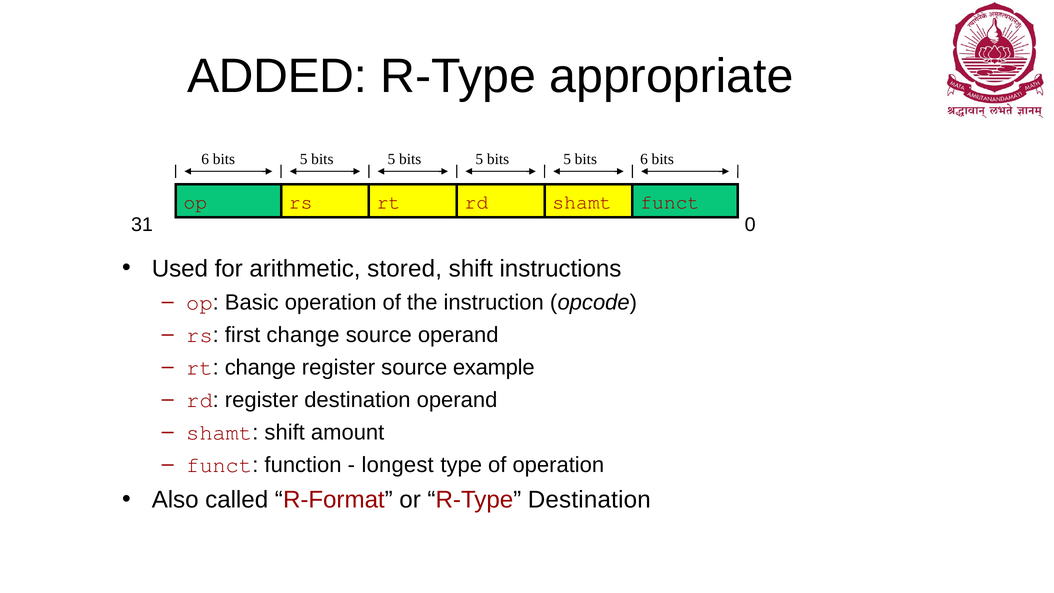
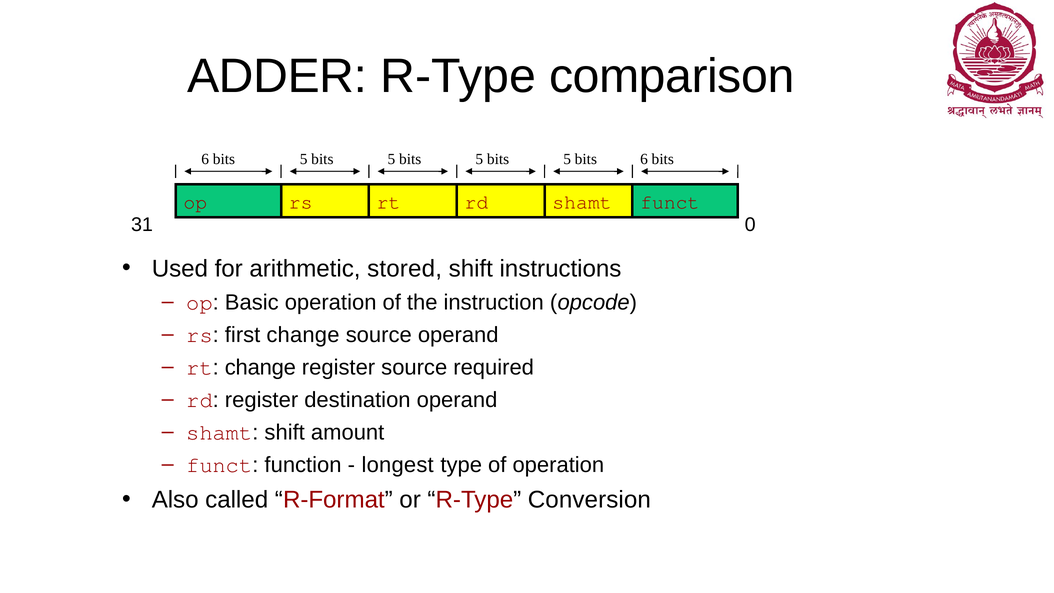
ADDED: ADDED -> ADDER (277, 77)
appropriate: appropriate -> comparison (672, 77)
example: example -> required (494, 367)
R-Type Destination: Destination -> Conversion (589, 500)
